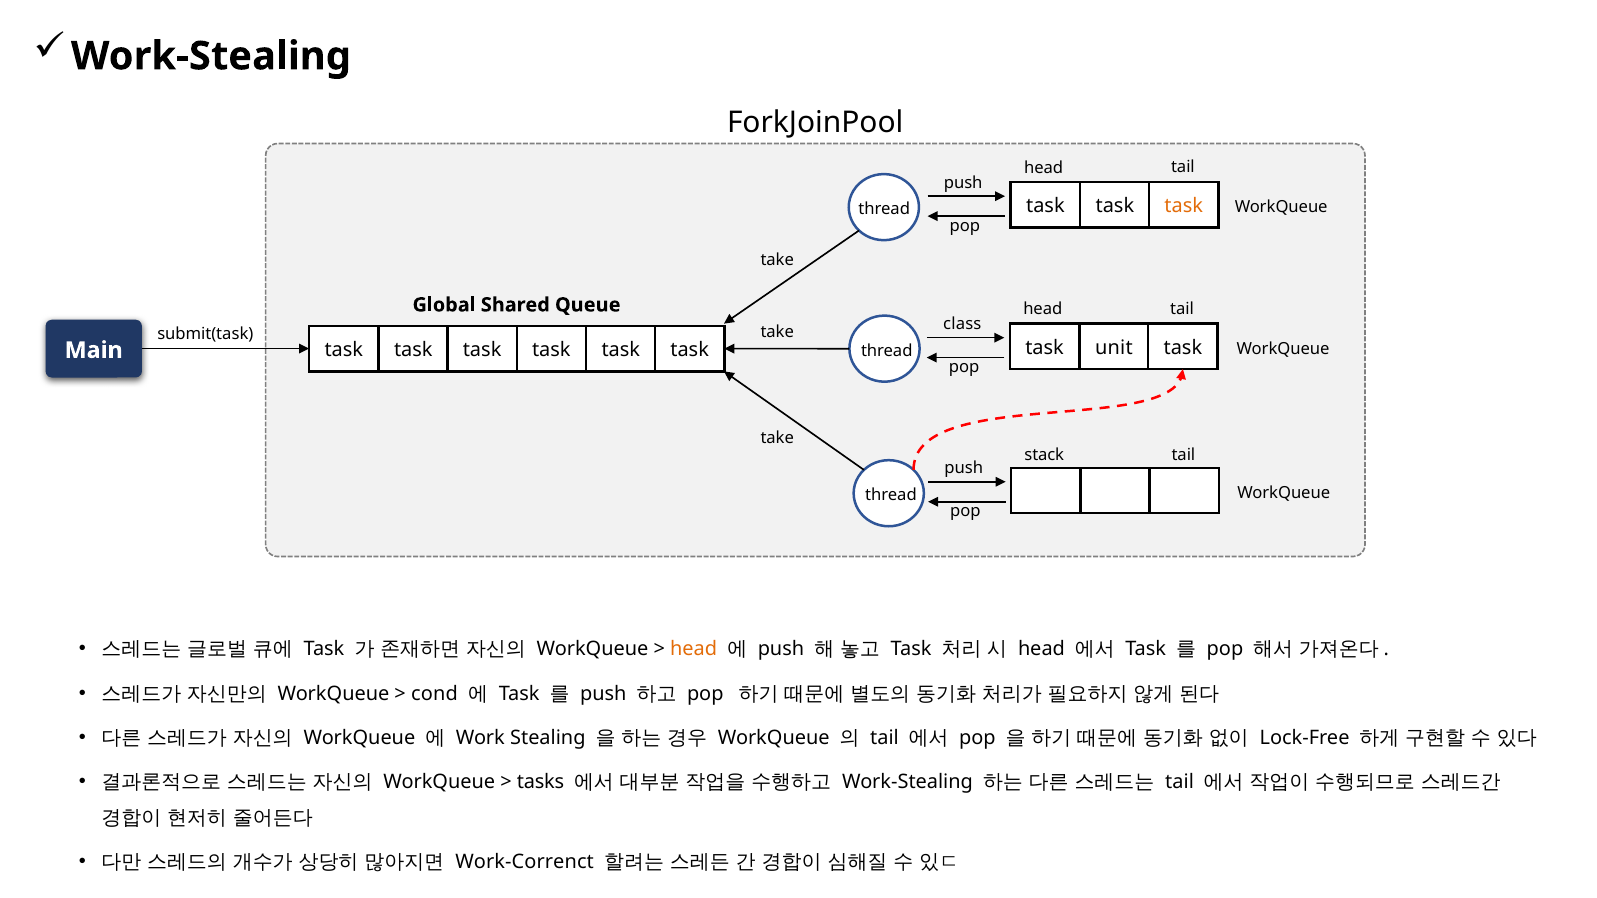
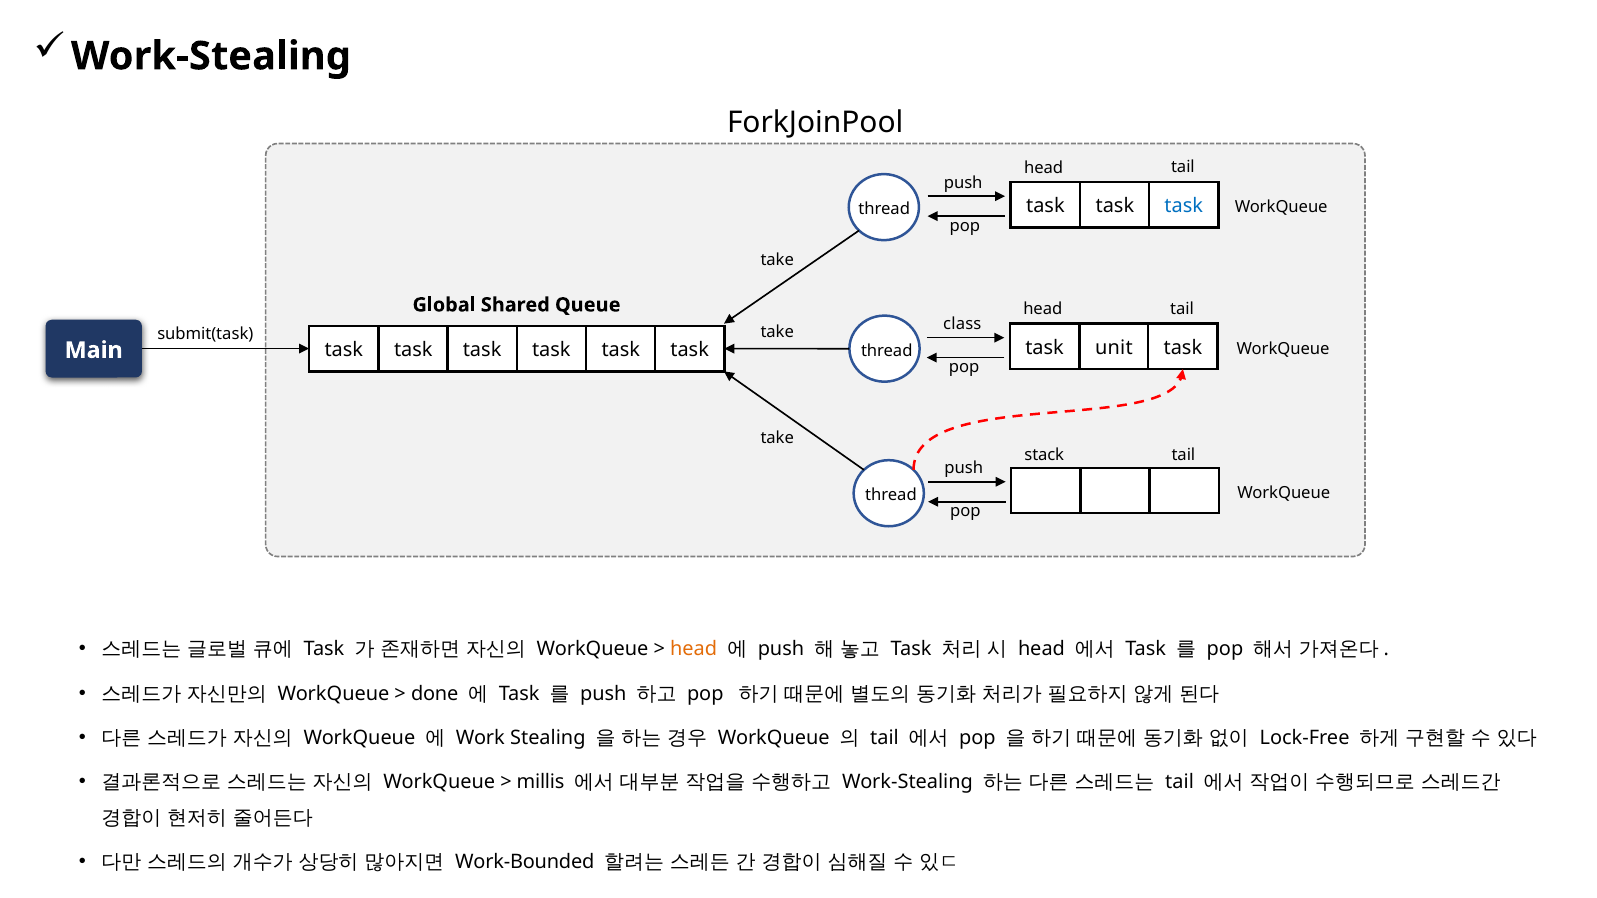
task colour: orange -> blue (1184, 206)
cond: cond -> done (435, 694)
tasks: tasks -> millis (540, 782)
Work-Correnct: Work-Correnct -> Work-Bounded (525, 862)
